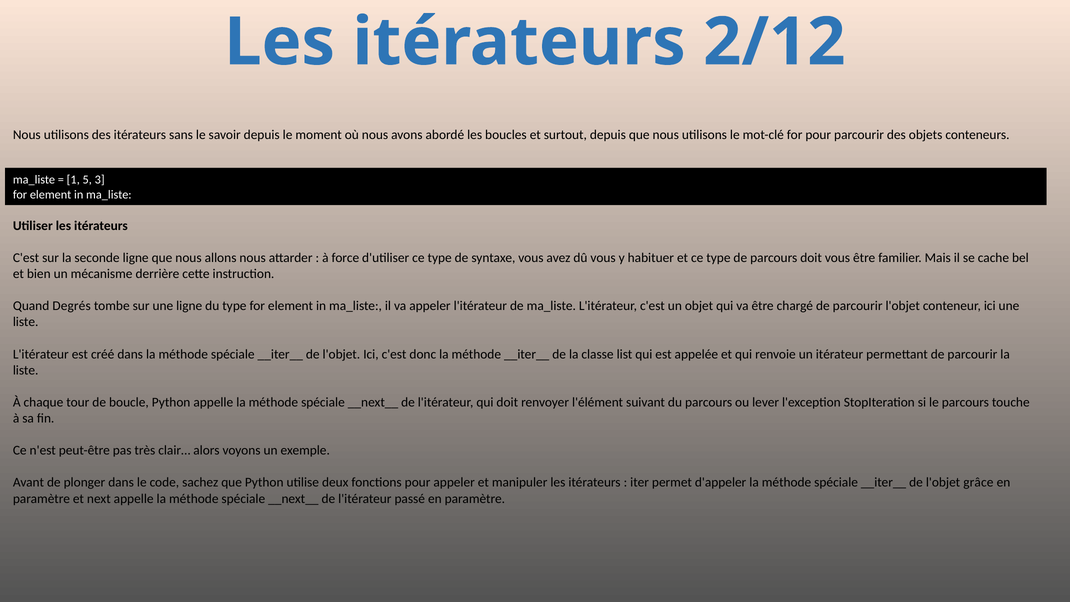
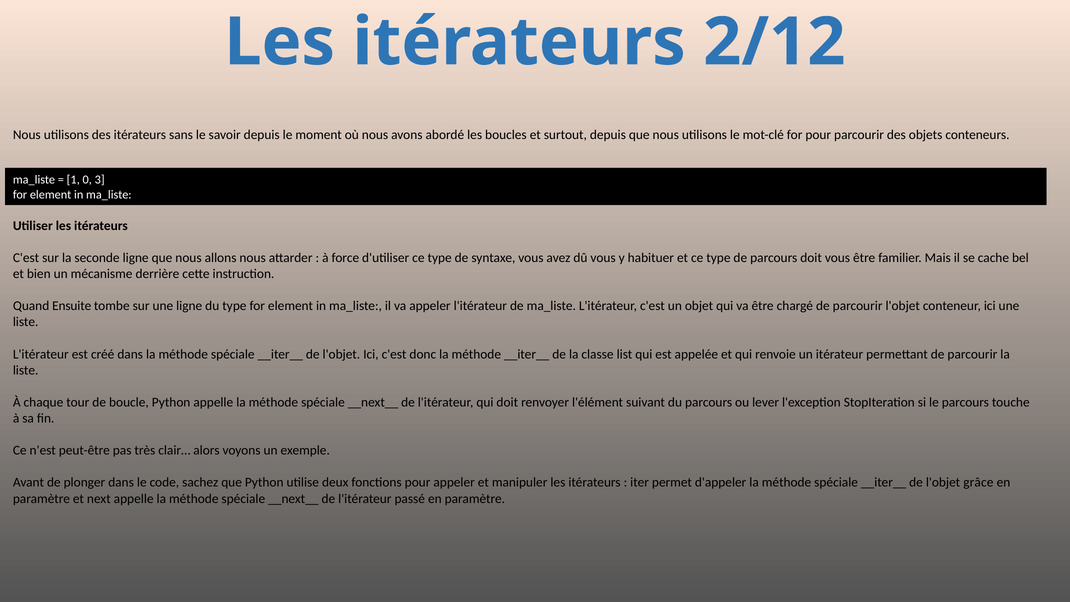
5: 5 -> 0 (87, 180)
Degrés: Degrés -> Ensuite (72, 306)
